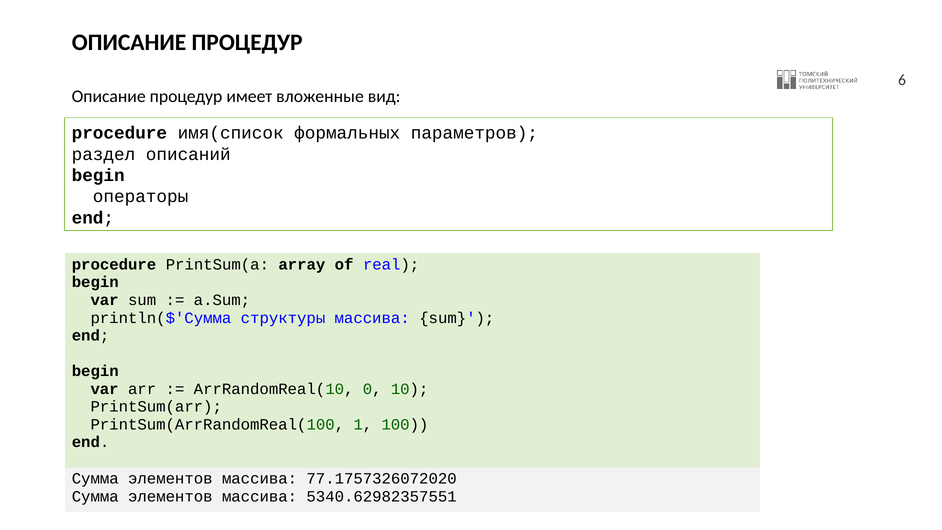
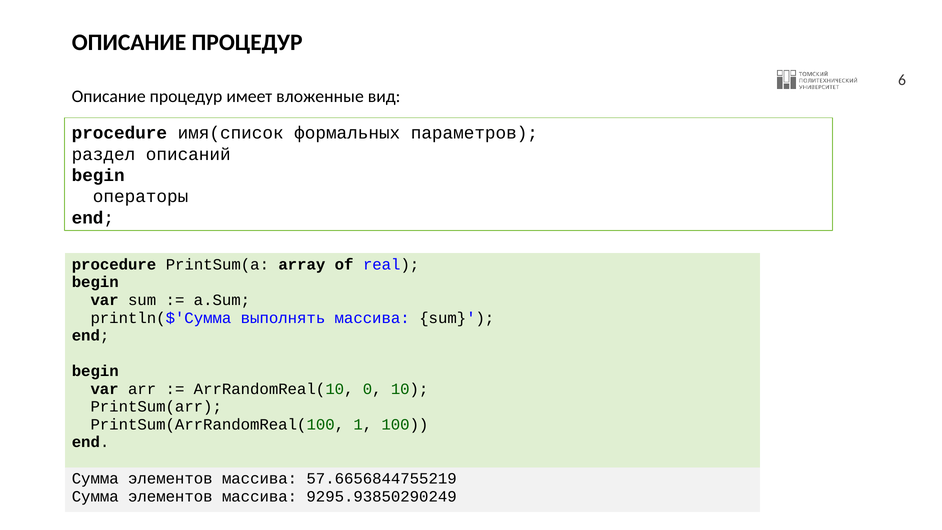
структуры: структуры -> выполнять (283, 318)
77.1757326072020: 77.1757326072020 -> 57.6656844755219 (382, 479)
5340.62982357551: 5340.62982357551 -> 9295.93850290249 (382, 496)
